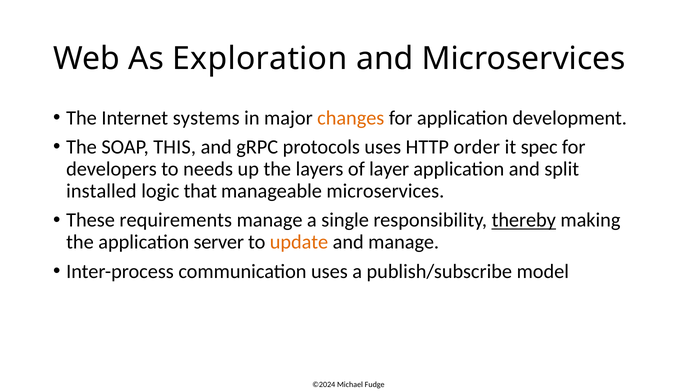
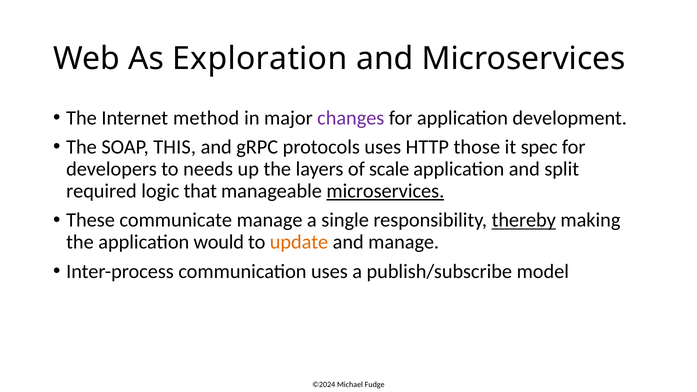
systems: systems -> method (206, 118)
changes colour: orange -> purple (351, 118)
order: order -> those (477, 147)
layer: layer -> scale (389, 169)
installed: installed -> required (101, 191)
microservices underline: none -> present (385, 191)
requirements: requirements -> communicate (176, 220)
server: server -> would (219, 242)
